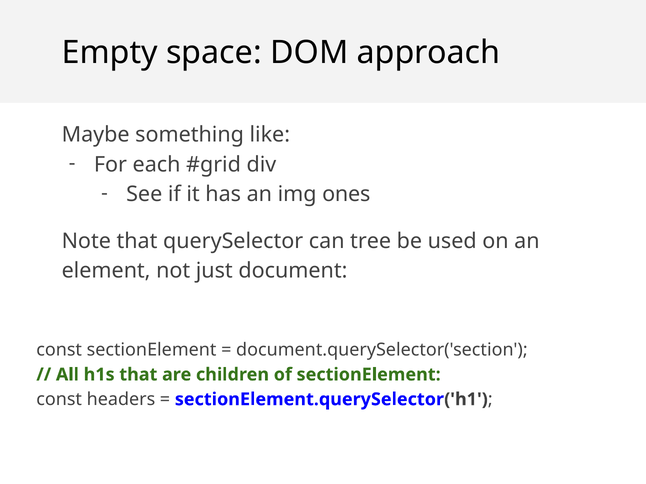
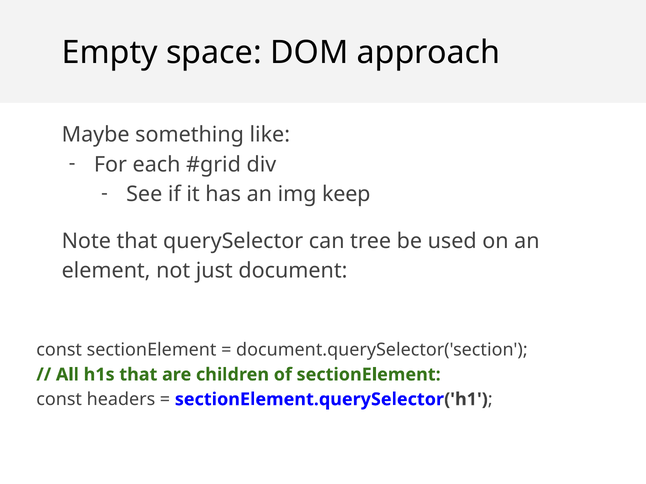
ones: ones -> keep (346, 194)
